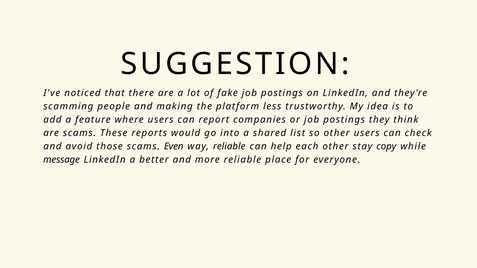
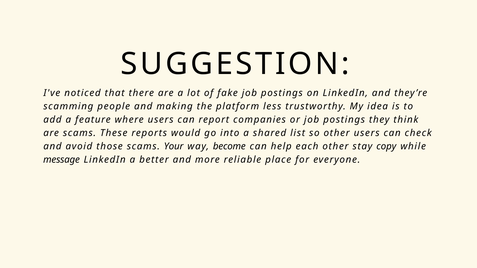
Even: Even -> Your (174, 147)
way reliable: reliable -> become (229, 147)
